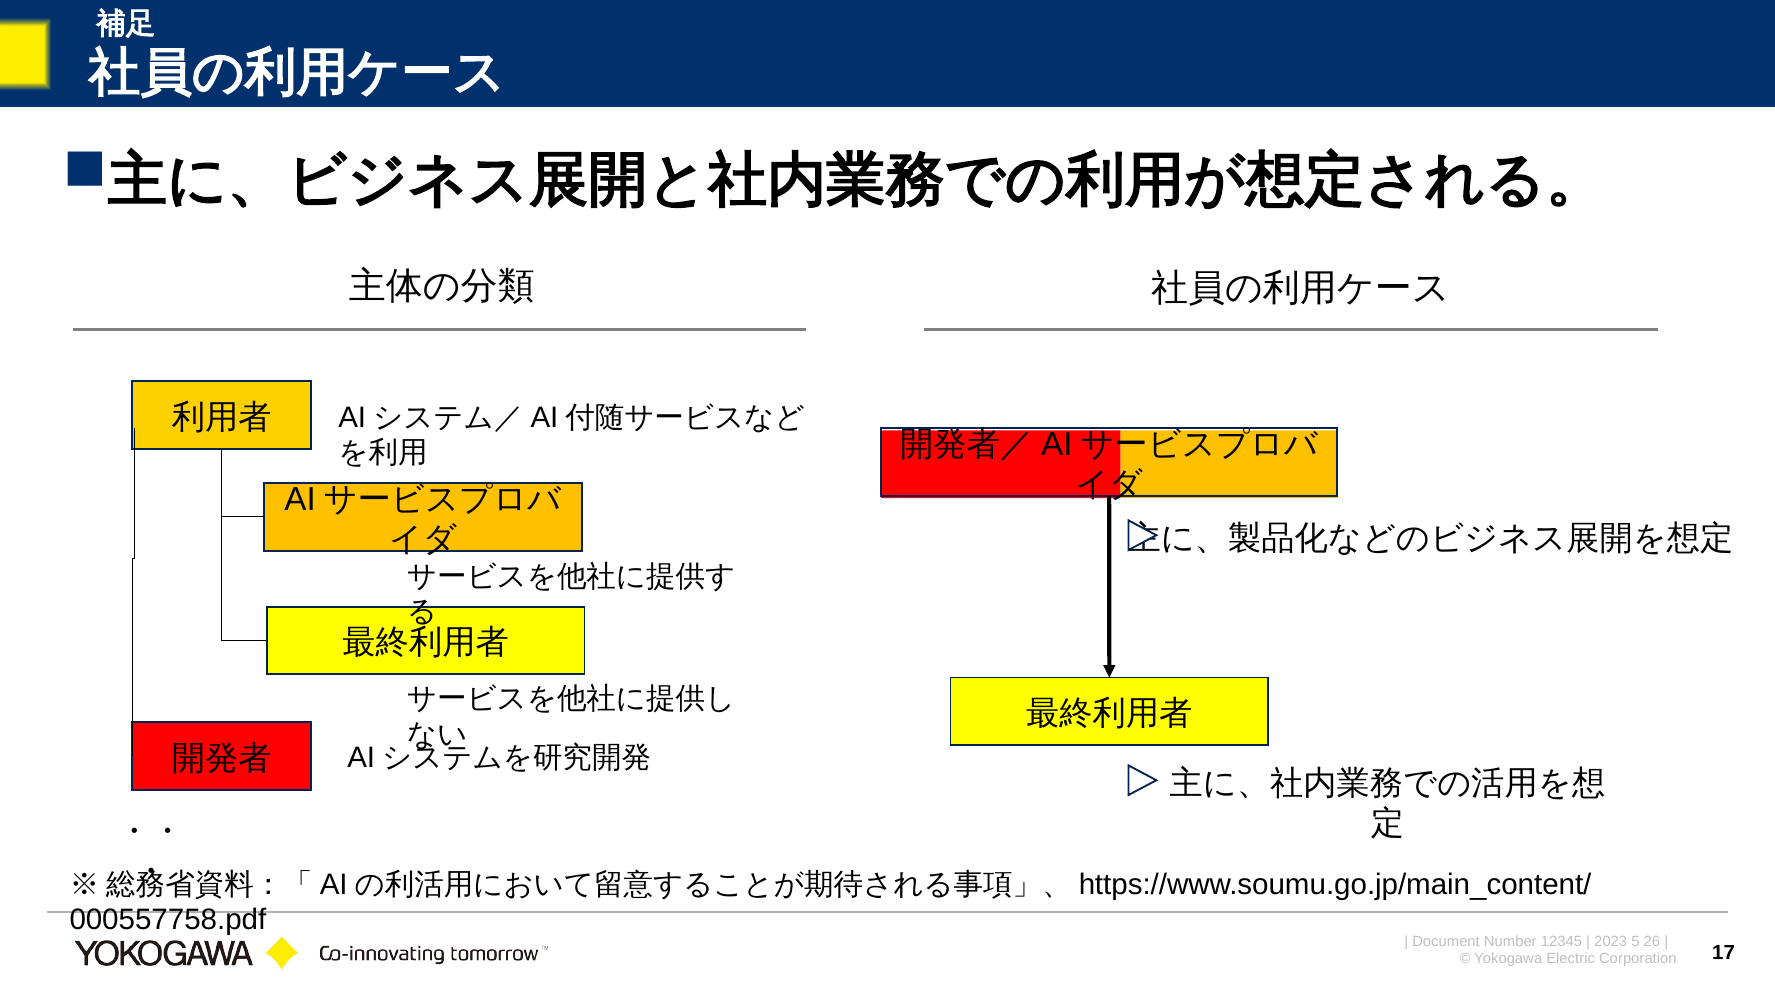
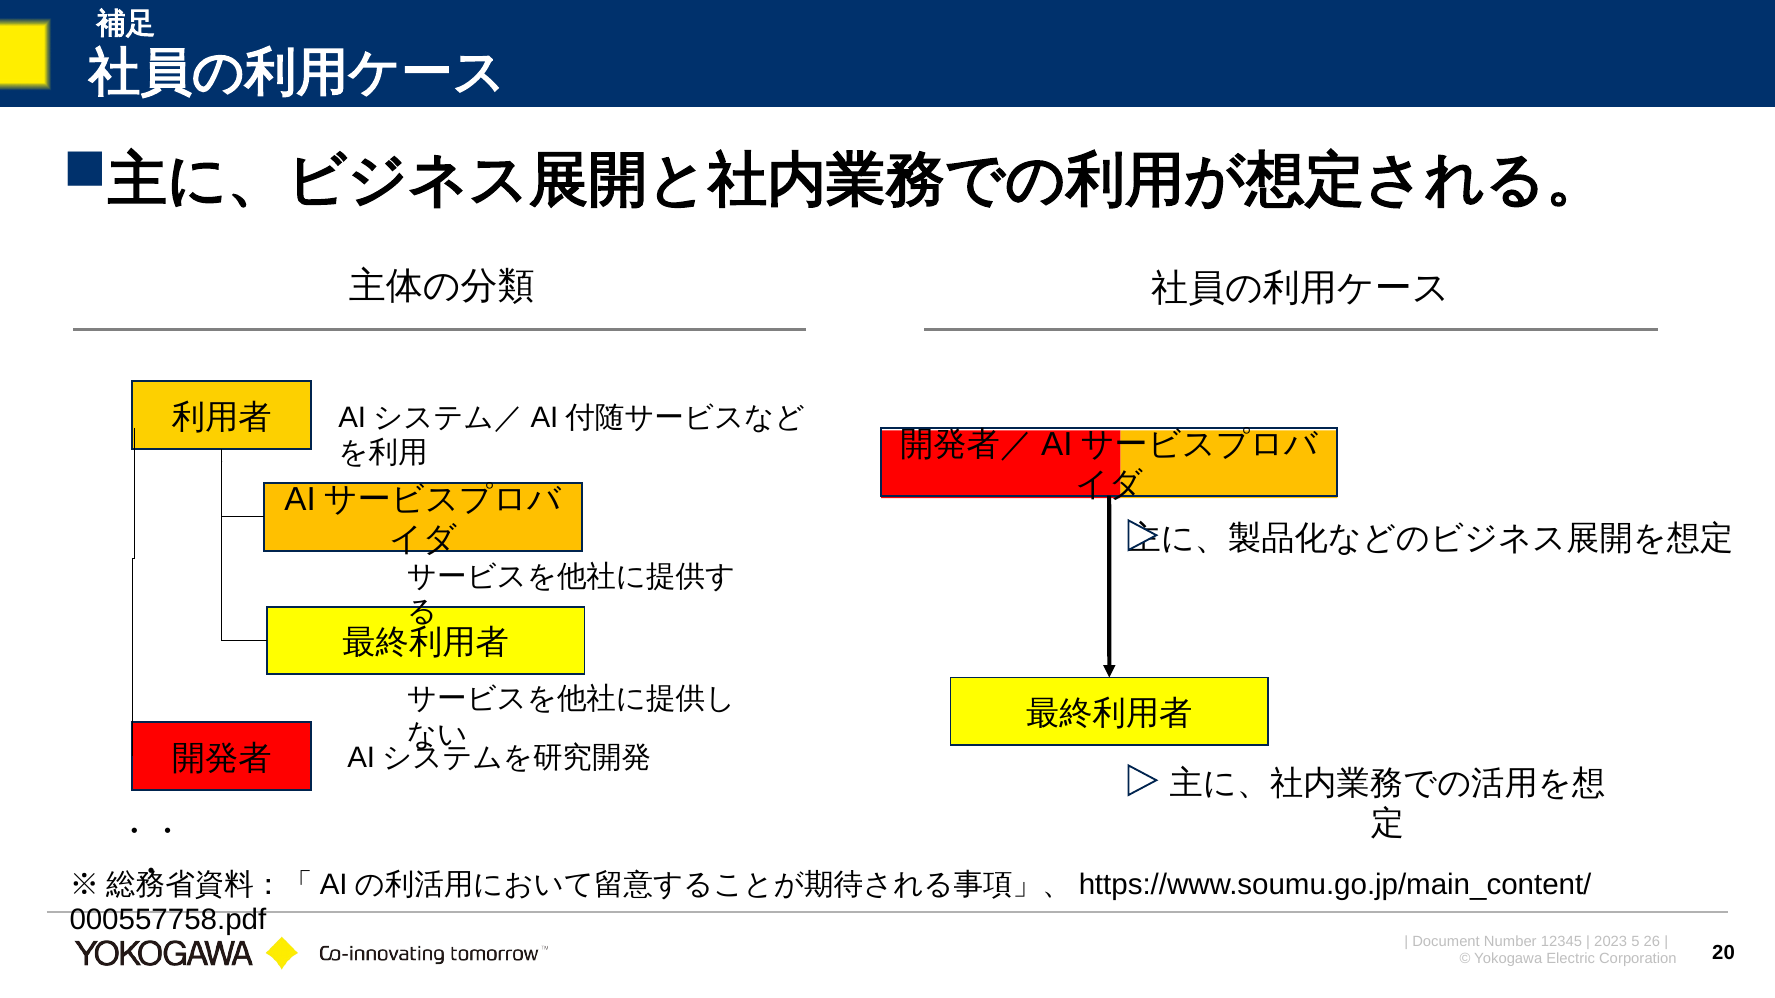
17: 17 -> 20 (1724, 953)
